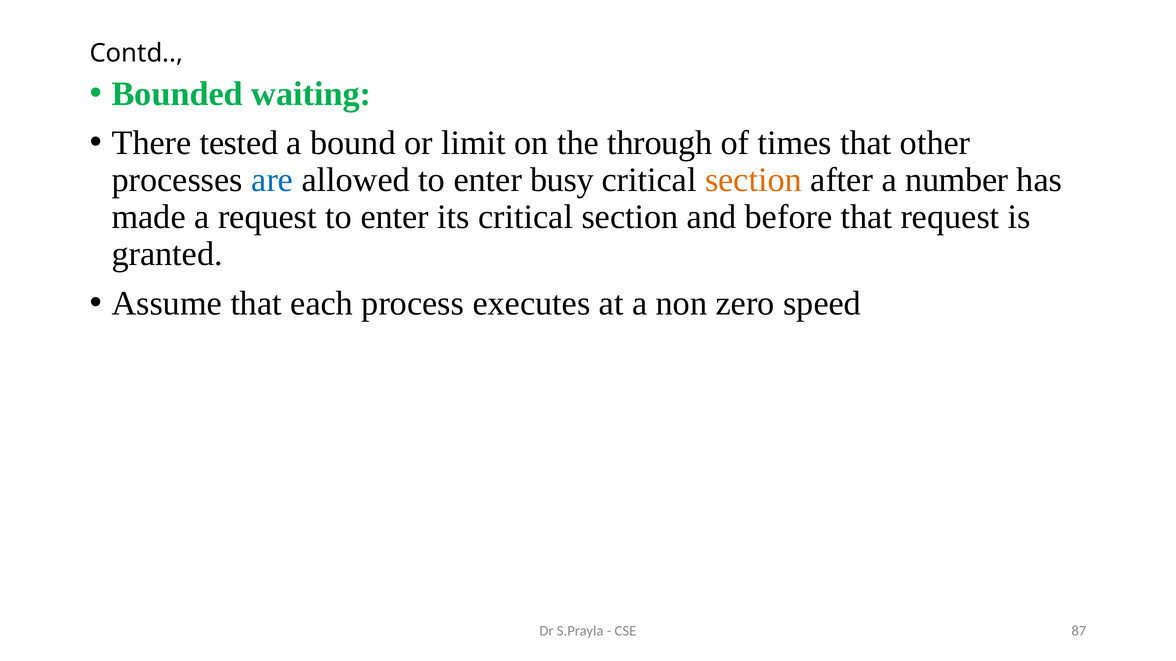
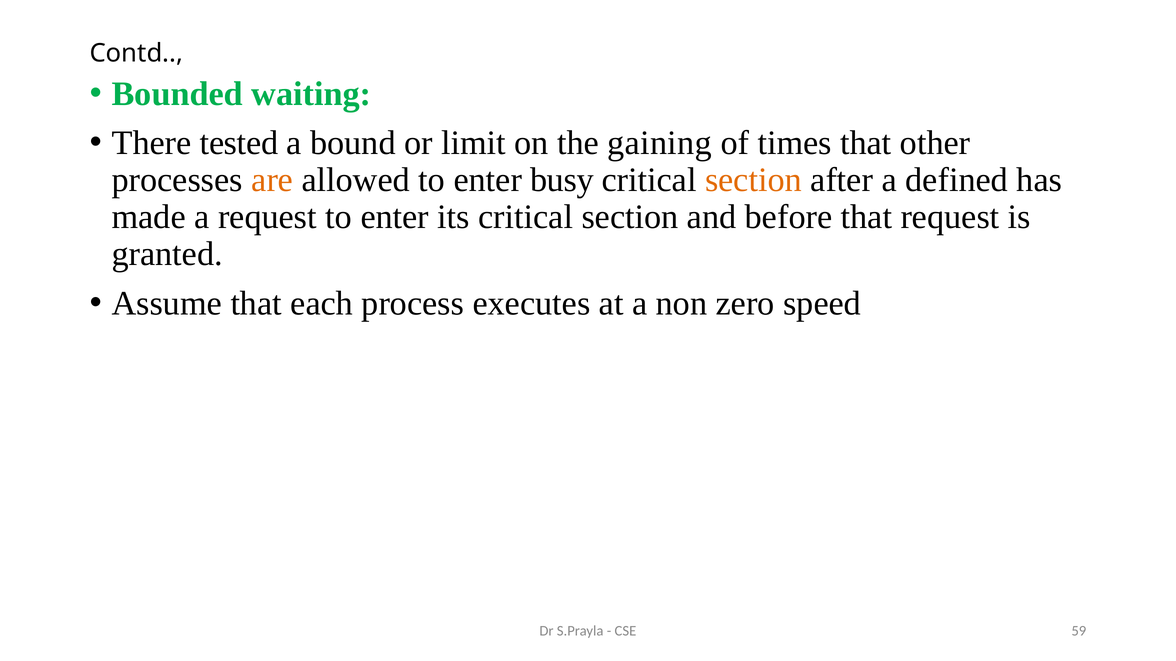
through: through -> gaining (660, 143)
are colour: blue -> orange (272, 180)
number: number -> defined (957, 180)
87: 87 -> 59 (1079, 632)
